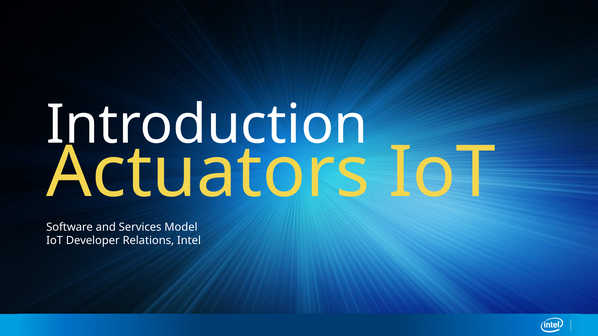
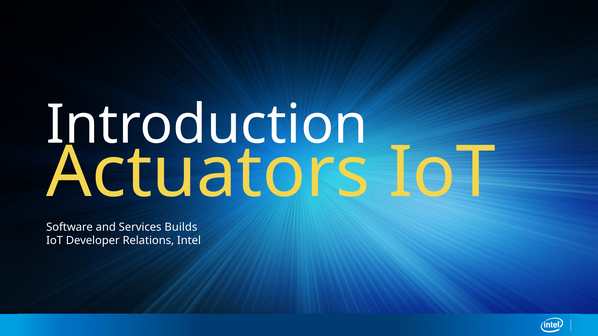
Model: Model -> Builds (181, 227)
